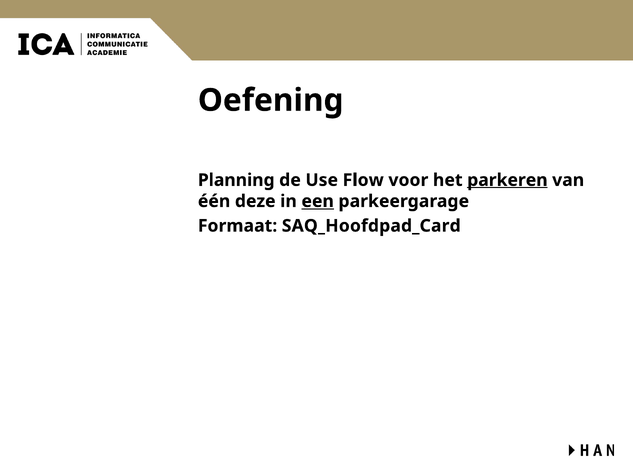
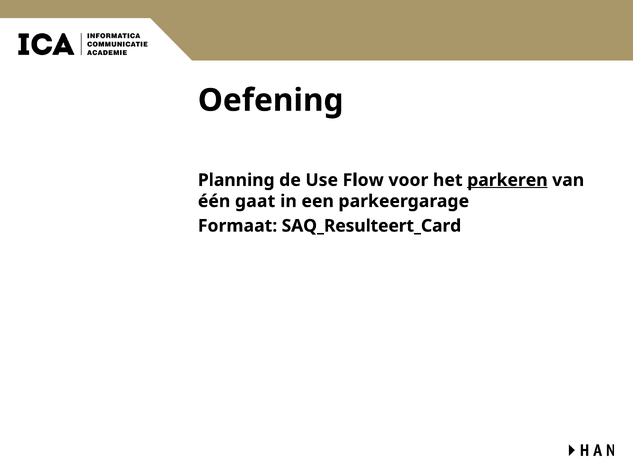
deze: deze -> gaat (255, 201)
een underline: present -> none (318, 201)
SAQ_Hoofdpad_Card: SAQ_Hoofdpad_Card -> SAQ_Resulteert_Card (371, 226)
